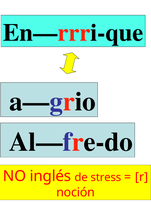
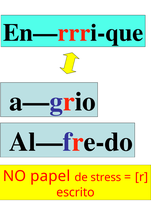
inglés: inglés -> papel (50, 176)
noción: noción -> escrito (76, 192)
